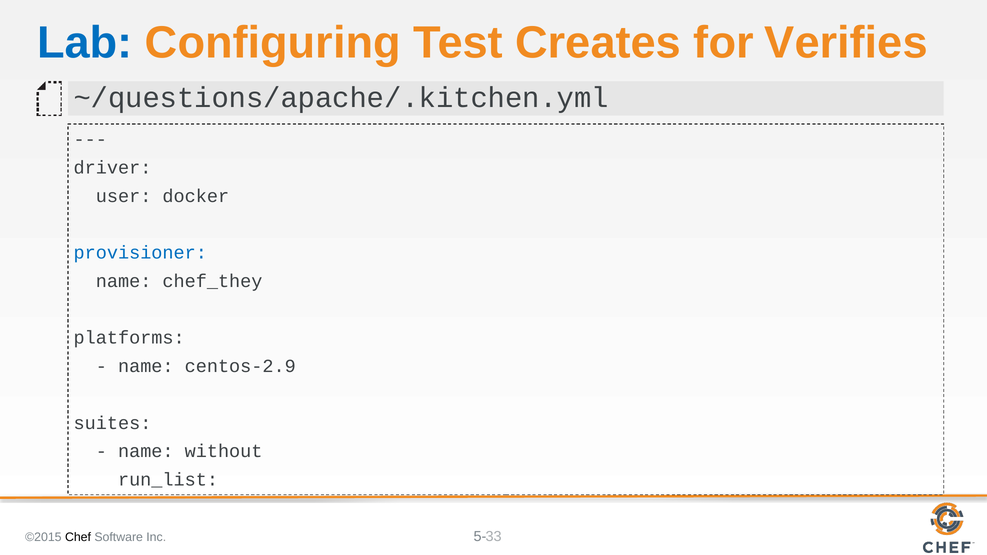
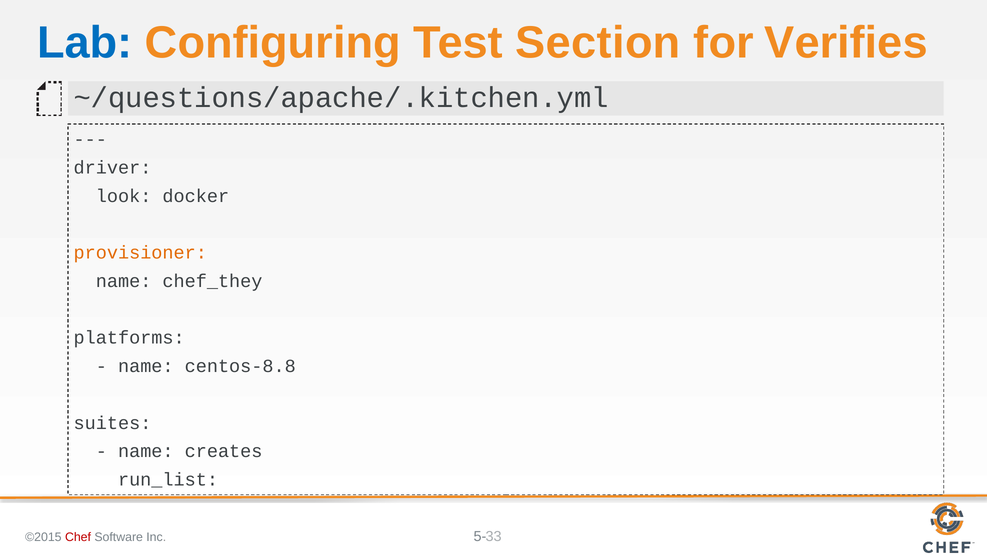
Creates: Creates -> Section (598, 43)
user: user -> look (124, 196)
provisioner colour: blue -> orange (140, 253)
centos-2.9: centos-2.9 -> centos-8.8 (240, 366)
without: without -> creates (224, 451)
Chef colour: black -> red (78, 537)
